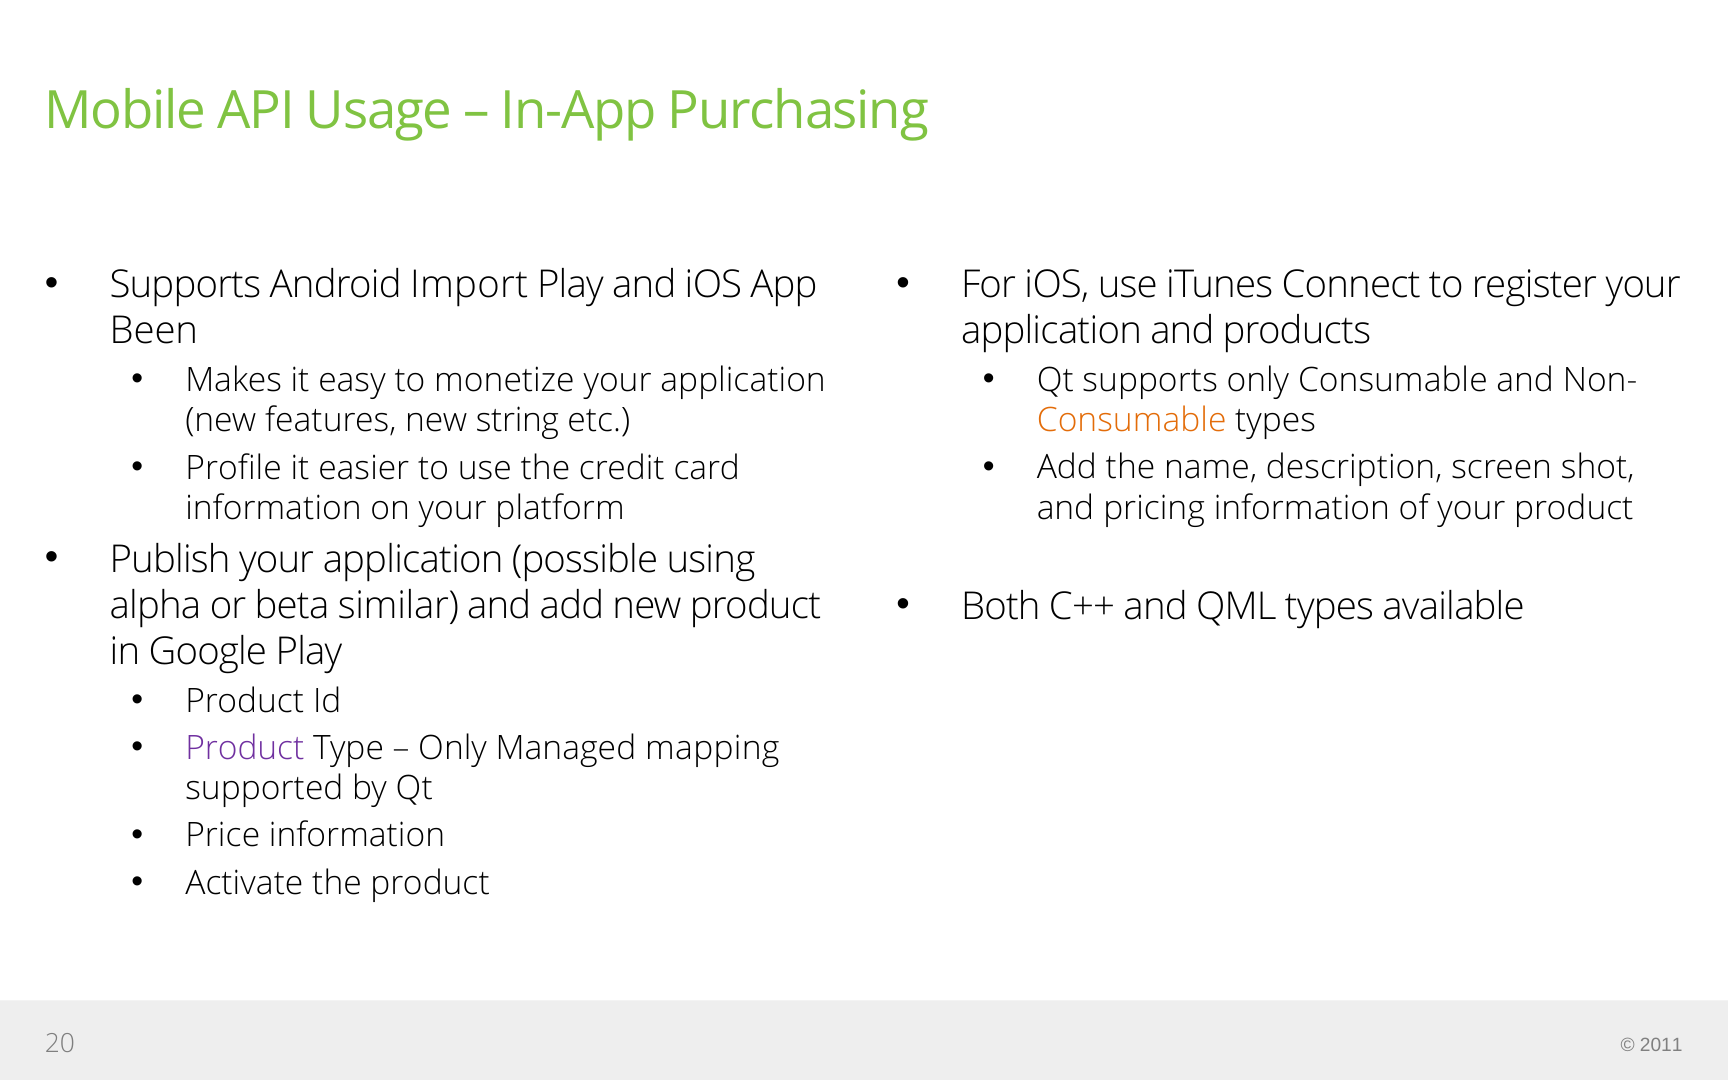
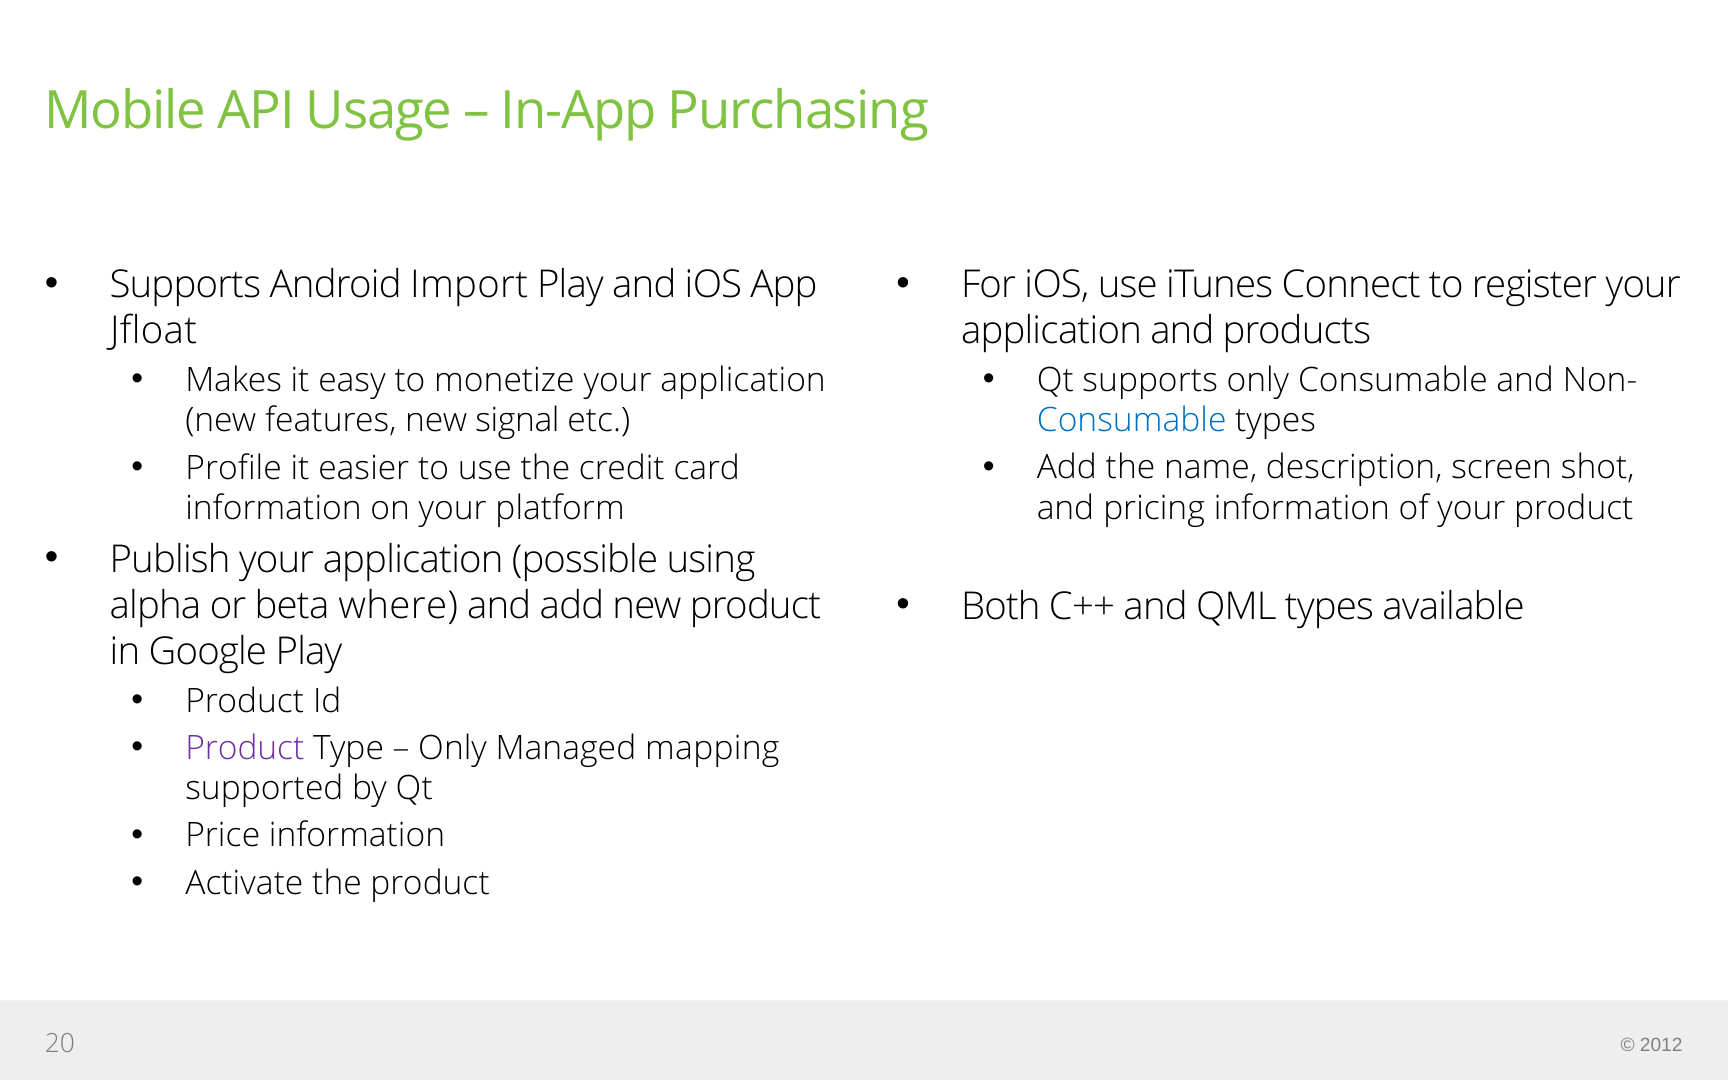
Been: Been -> Jfloat (154, 331)
string: string -> signal (517, 421)
Consumable colour: orange -> blue (1132, 421)
similar: similar -> where (398, 605)
2011: 2011 -> 2012 (1661, 1046)
